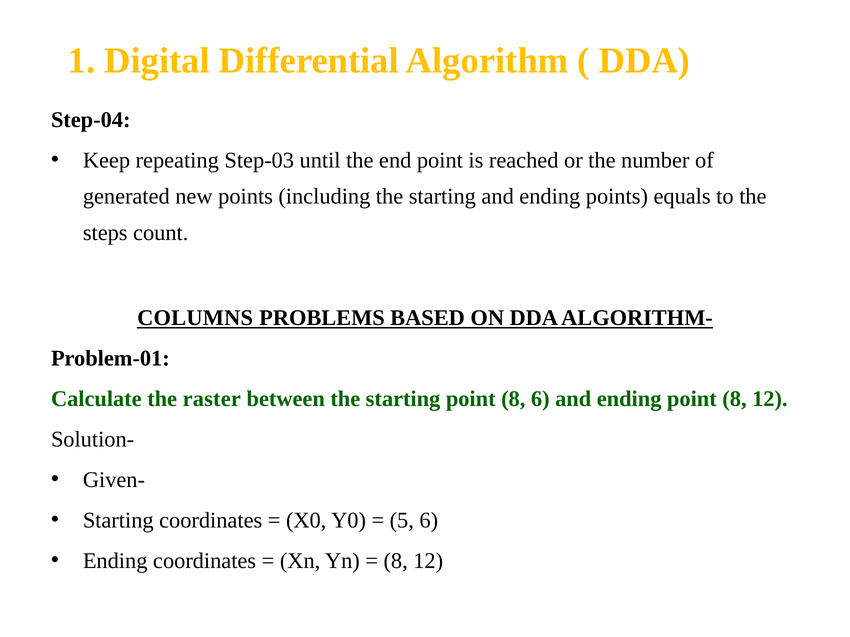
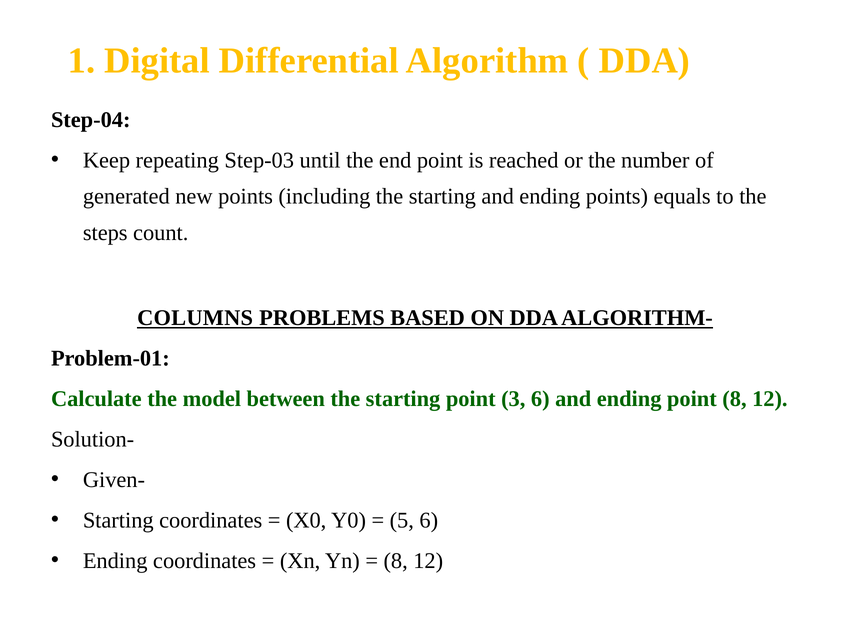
raster: raster -> model (212, 399)
starting point 8: 8 -> 3 (513, 399)
